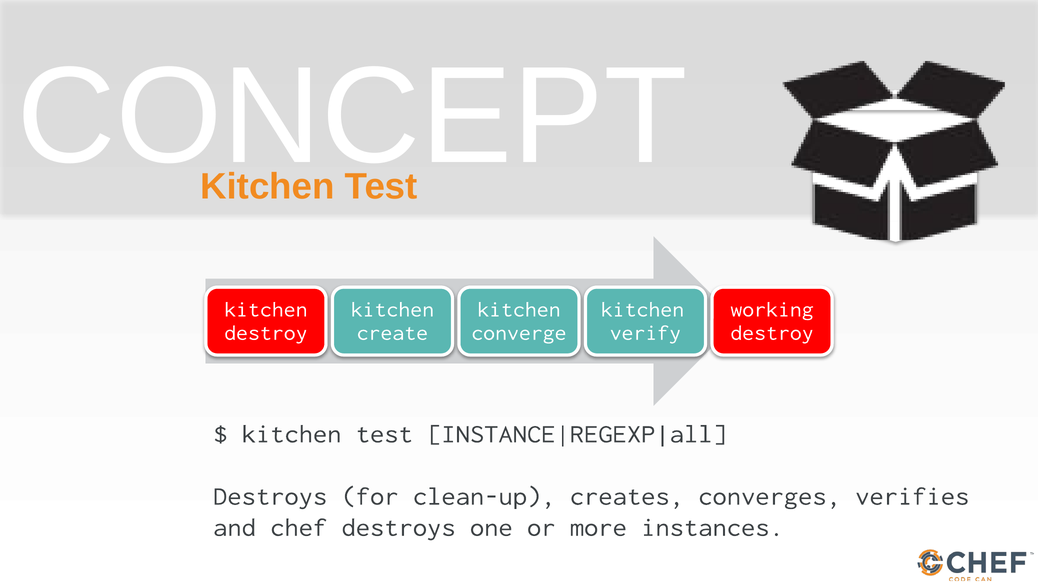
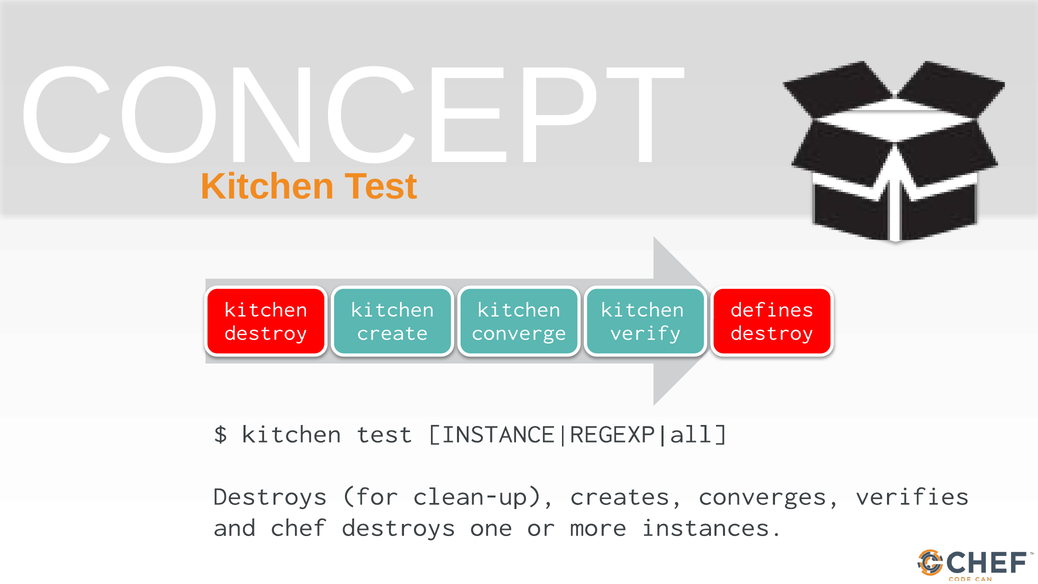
working: working -> defines (772, 309)
